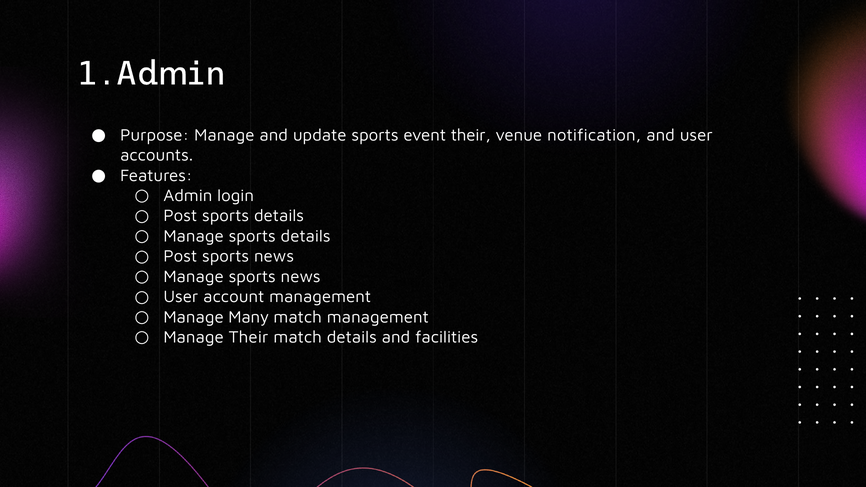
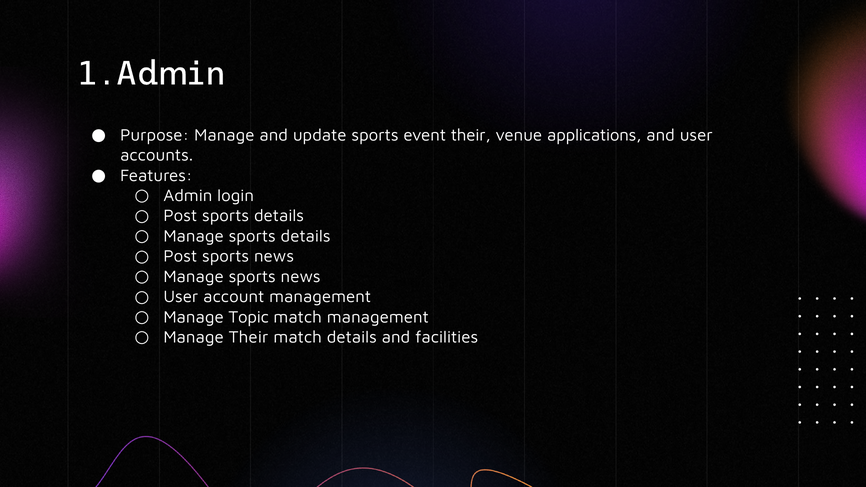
notification: notification -> applications (594, 135)
Many: Many -> Topic (249, 317)
